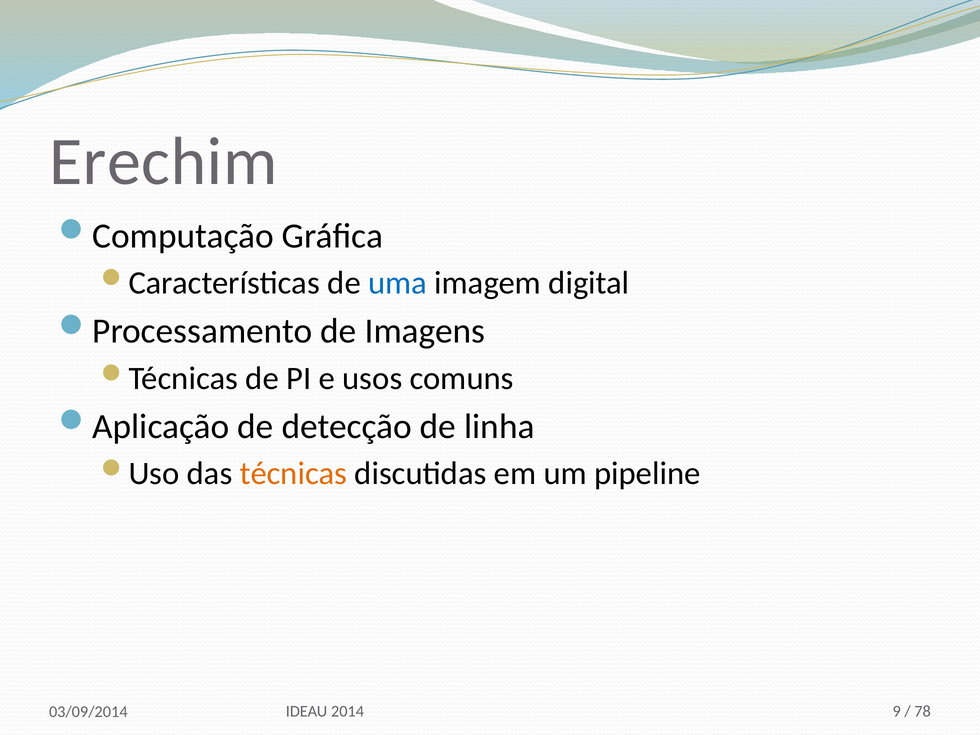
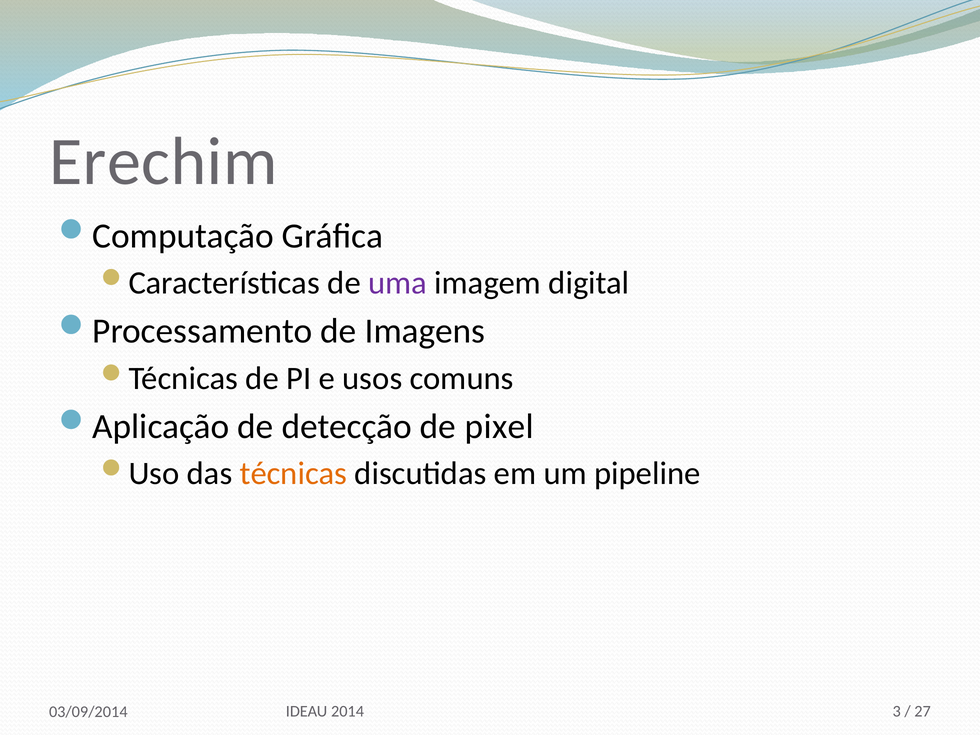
uma colour: blue -> purple (398, 283)
linha: linha -> pixel (499, 426)
9: 9 -> 3 (897, 711)
78: 78 -> 27 (923, 711)
